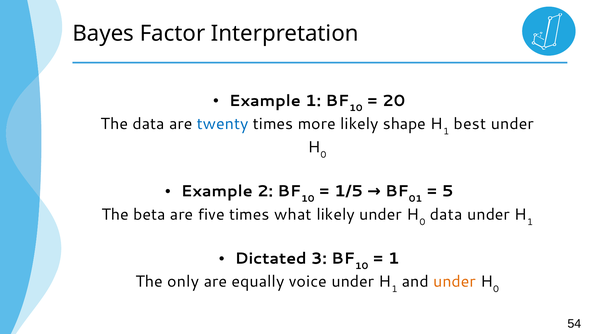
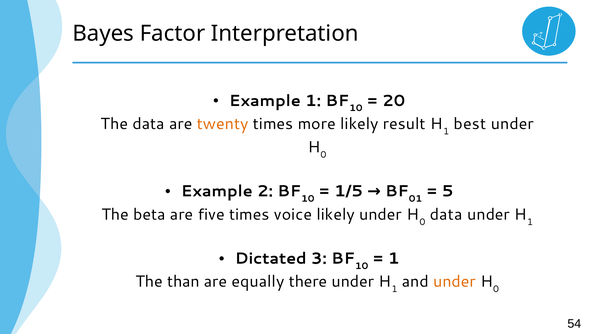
twenty colour: blue -> orange (223, 124)
shape: shape -> result (404, 124)
what: what -> voice (293, 215)
only: only -> than (183, 282)
voice: voice -> there (308, 282)
